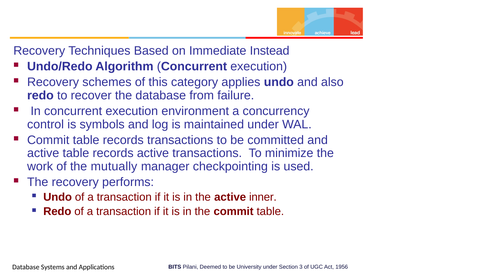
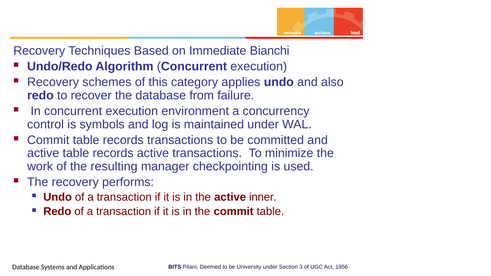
Instead: Instead -> Bianchi (270, 51)
mutually: mutually -> resulting (114, 167)
